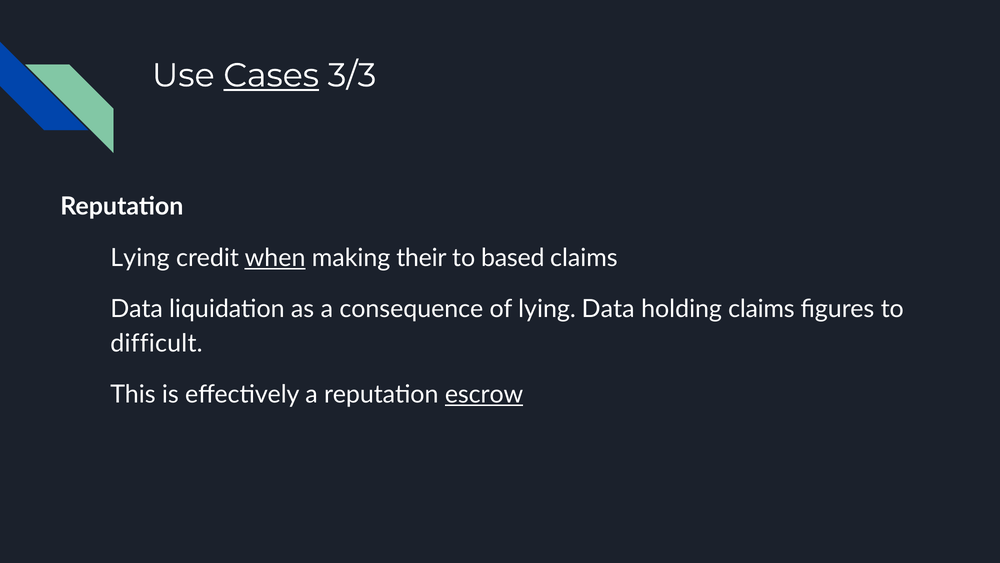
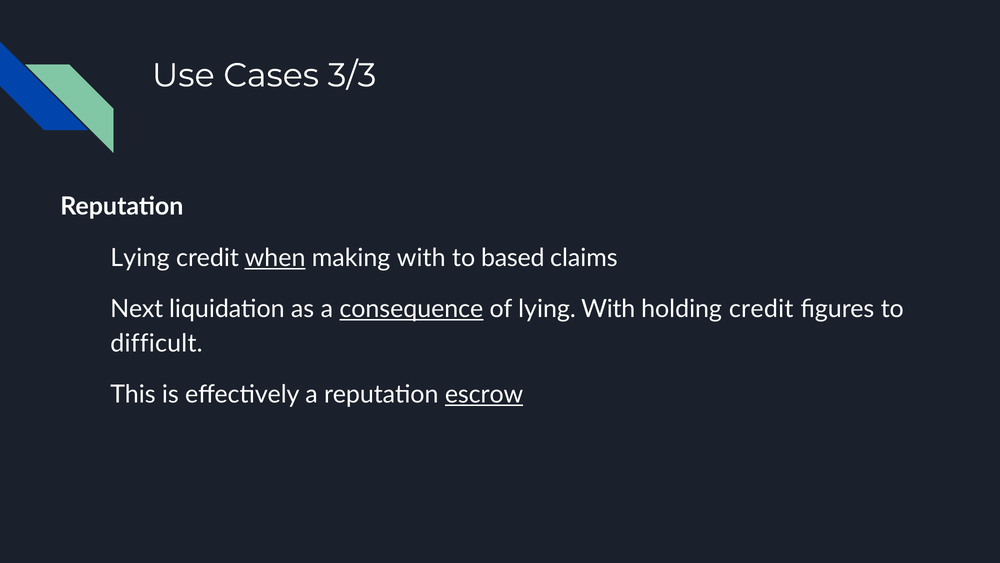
Cases underline: present -> none (271, 75)
making their: their -> with (421, 258)
Data: Data -> Next (137, 309)
consequence underline: none -> present (411, 309)
lying Data: Data -> With (608, 309)
holding claims: claims -> credit (761, 309)
